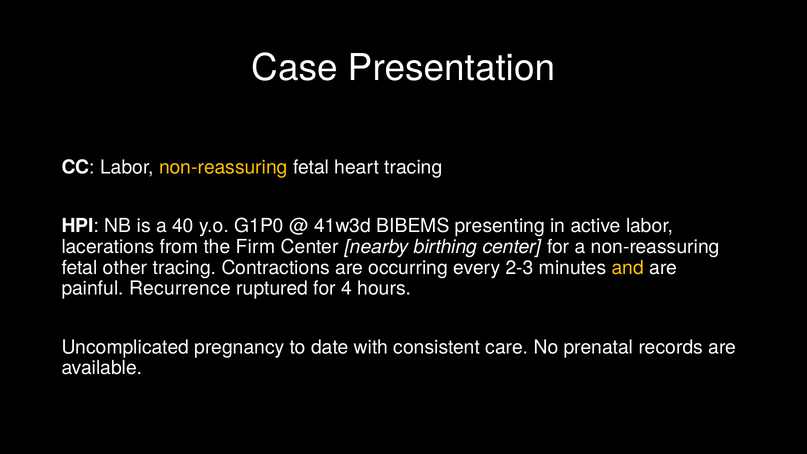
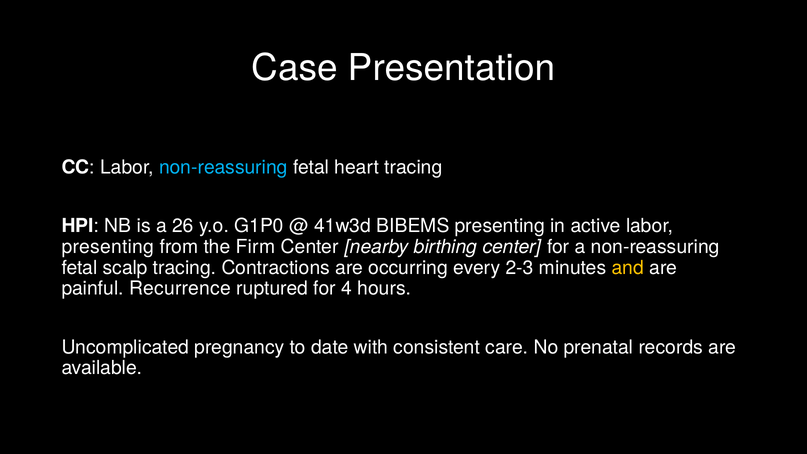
non-reassuring colour: yellow -> light blue (223, 167)
40: 40 -> 26 (183, 226)
lacerations: lacerations -> presenting (108, 247)
other: other -> scalp (125, 268)
